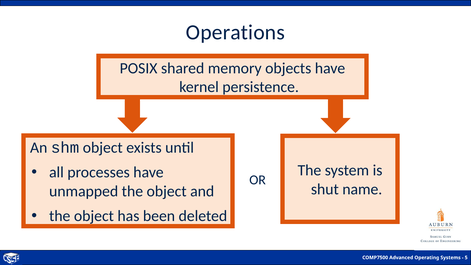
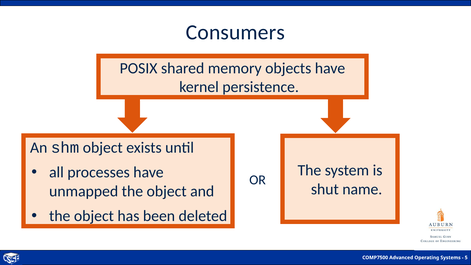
Operations: Operations -> Consumers (235, 32)
